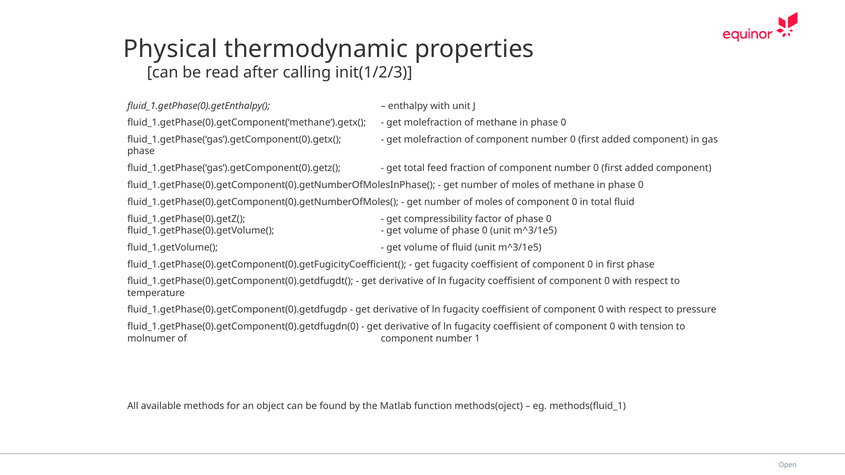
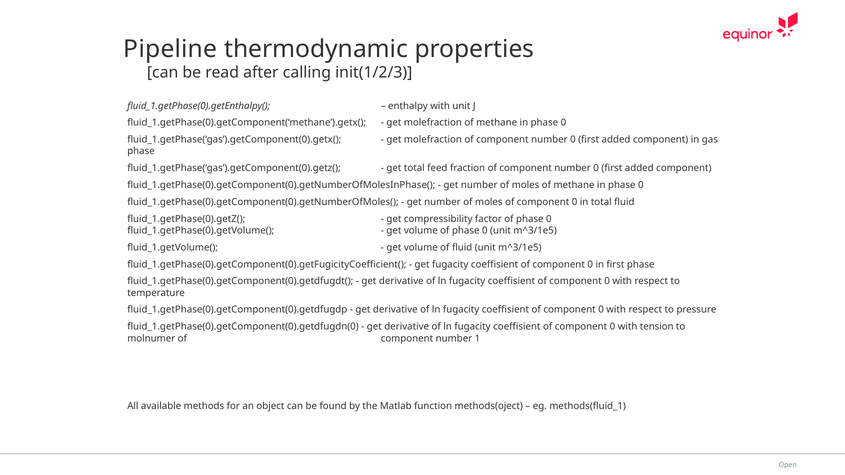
Physical: Physical -> Pipeline (170, 49)
